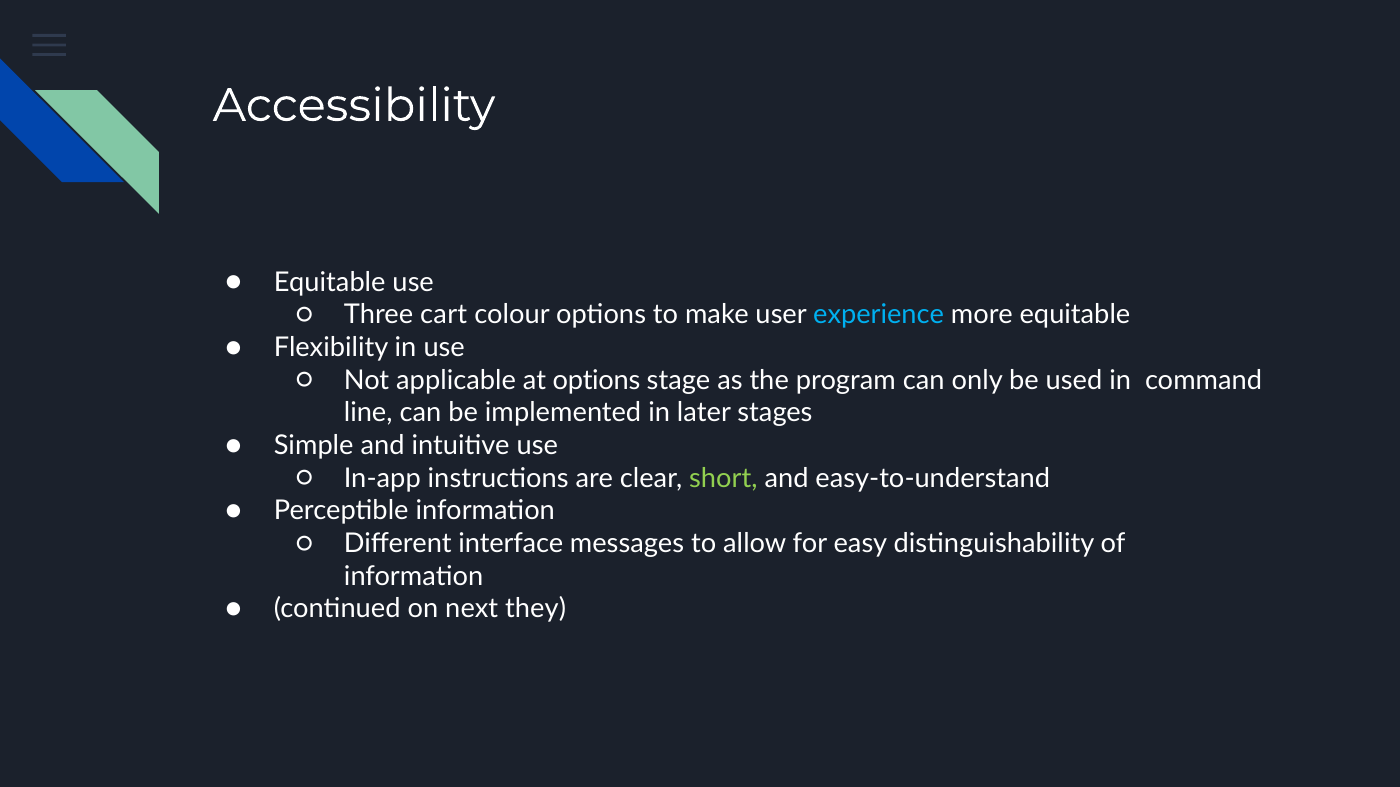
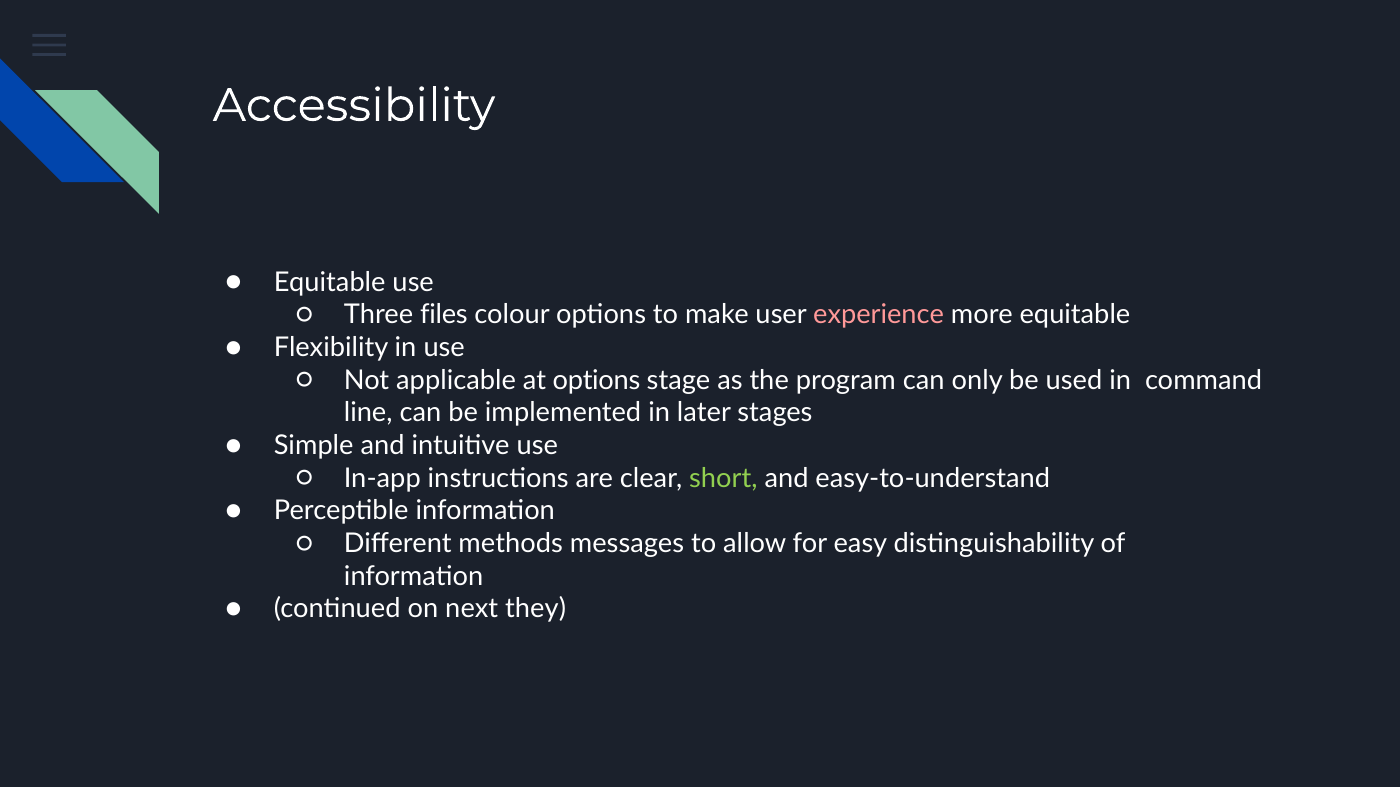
cart: cart -> files (444, 315)
experience colour: light blue -> pink (879, 315)
interface: interface -> methods (511, 544)
